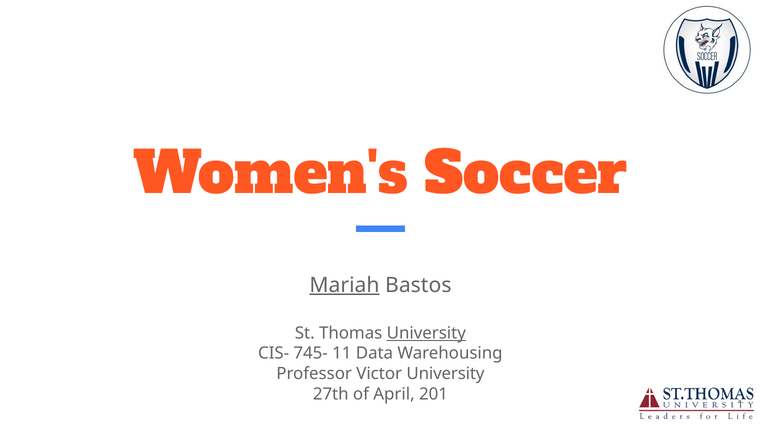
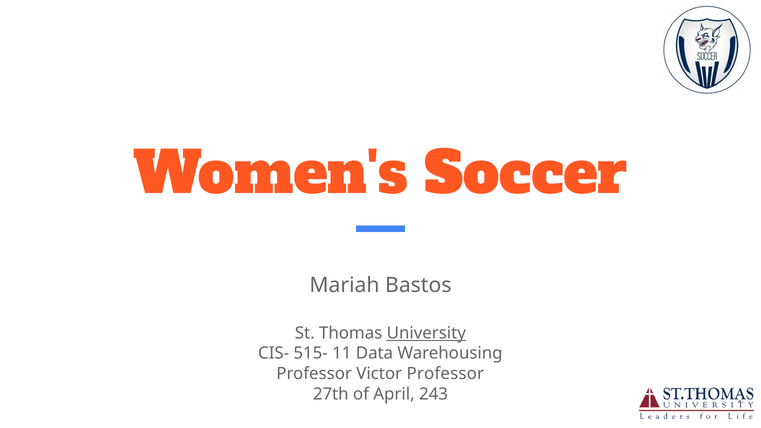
Mariah underline: present -> none (344, 285)
745-: 745- -> 515- (311, 353)
Victor University: University -> Professor (445, 374)
201: 201 -> 243 (434, 394)
